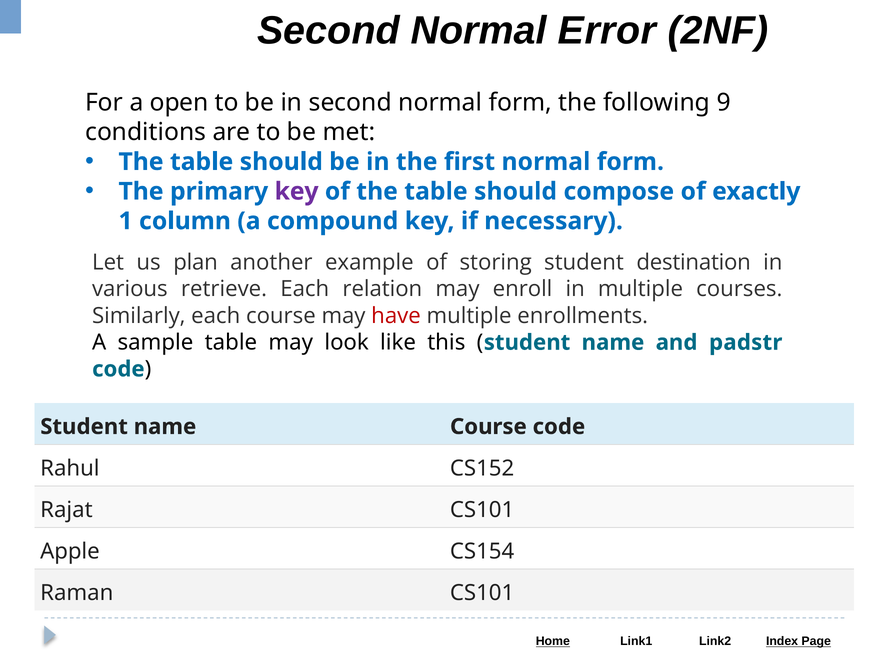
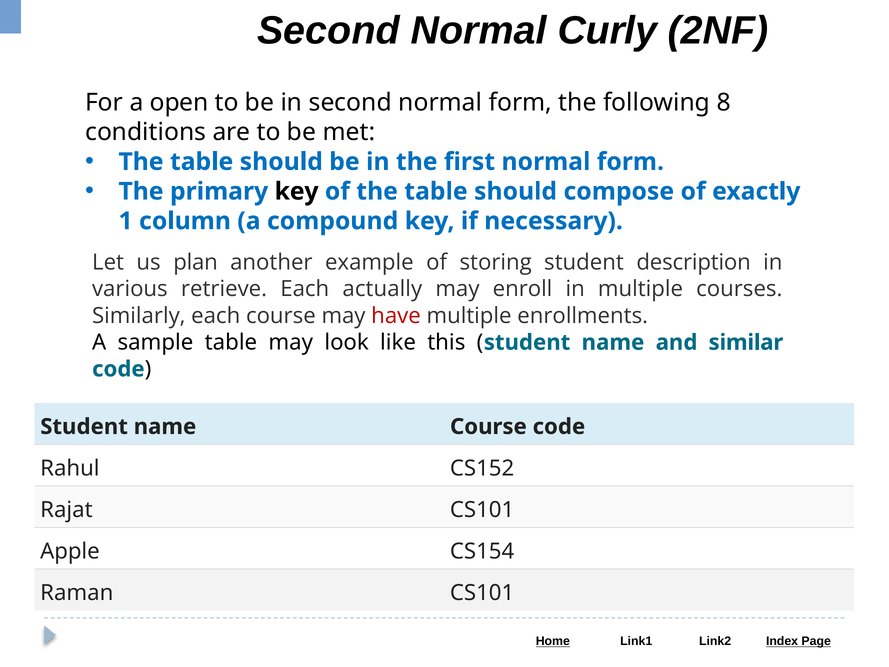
Error: Error -> Curly (607, 31)
9: 9 -> 8 (724, 102)
key colour: purple -> black (297, 191)
destination: destination -> description (694, 262)
relation: relation -> actually (382, 289)
padstr: padstr -> similar (746, 342)
